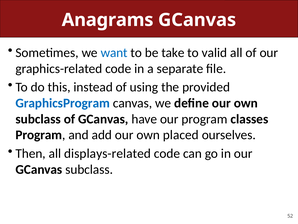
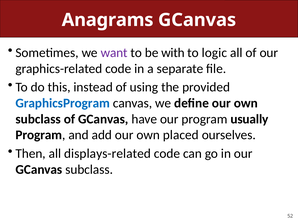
want colour: blue -> purple (114, 53)
take: take -> with (173, 53)
valid: valid -> logic (214, 53)
classes: classes -> usually (249, 119)
